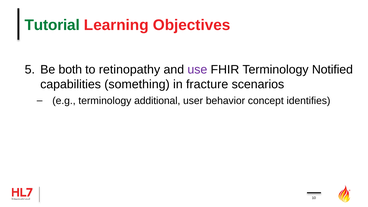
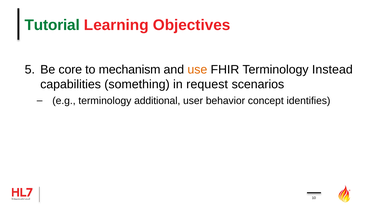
both: both -> core (70, 70)
retinopathy: retinopathy -> mechanism (130, 70)
use colour: purple -> orange (197, 70)
Notified: Notified -> Instead (332, 70)
fracture: fracture -> request (207, 84)
